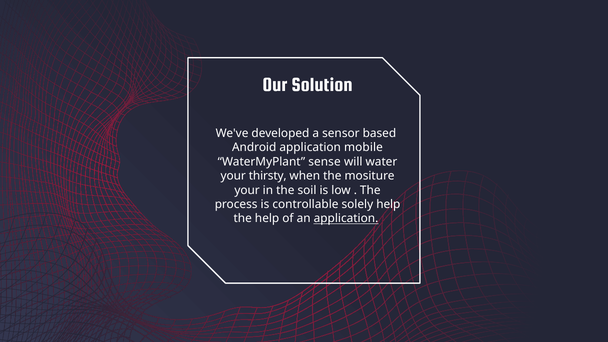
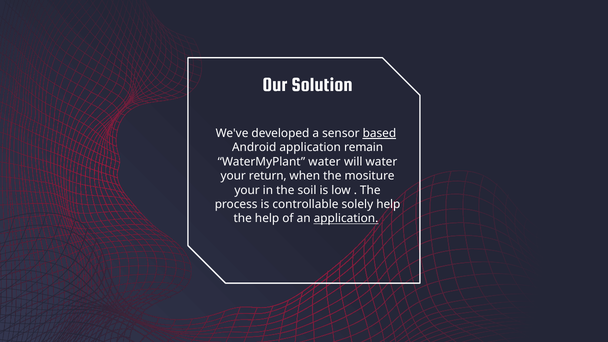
based underline: none -> present (379, 133)
mobile: mobile -> remain (364, 148)
WaterMyPlant sense: sense -> water (324, 162)
thirsty: thirsty -> return (268, 176)
